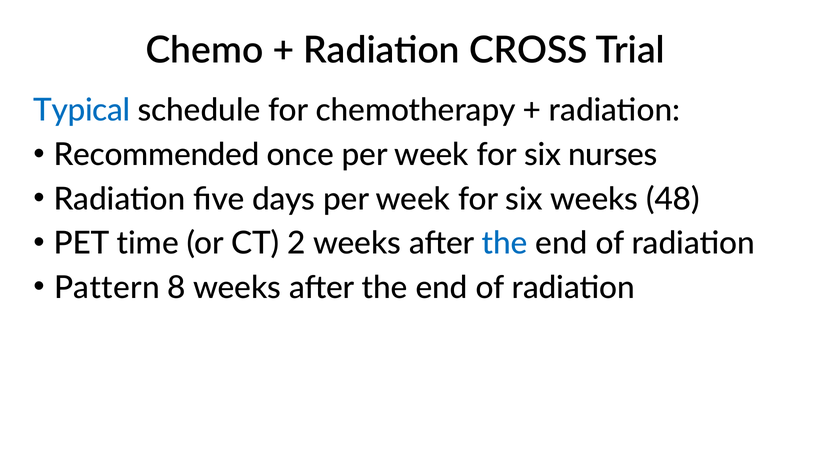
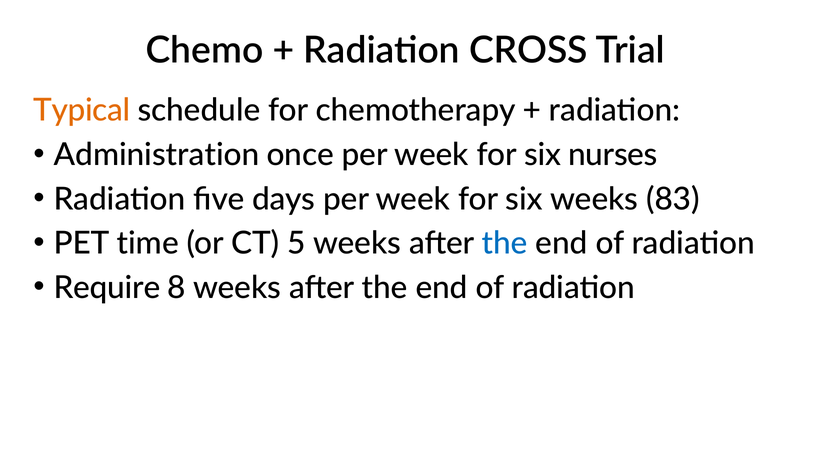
Typical colour: blue -> orange (82, 111)
Recommended: Recommended -> Administration (157, 155)
48: 48 -> 83 (673, 199)
2: 2 -> 5 (297, 244)
Pattern: Pattern -> Require (107, 288)
